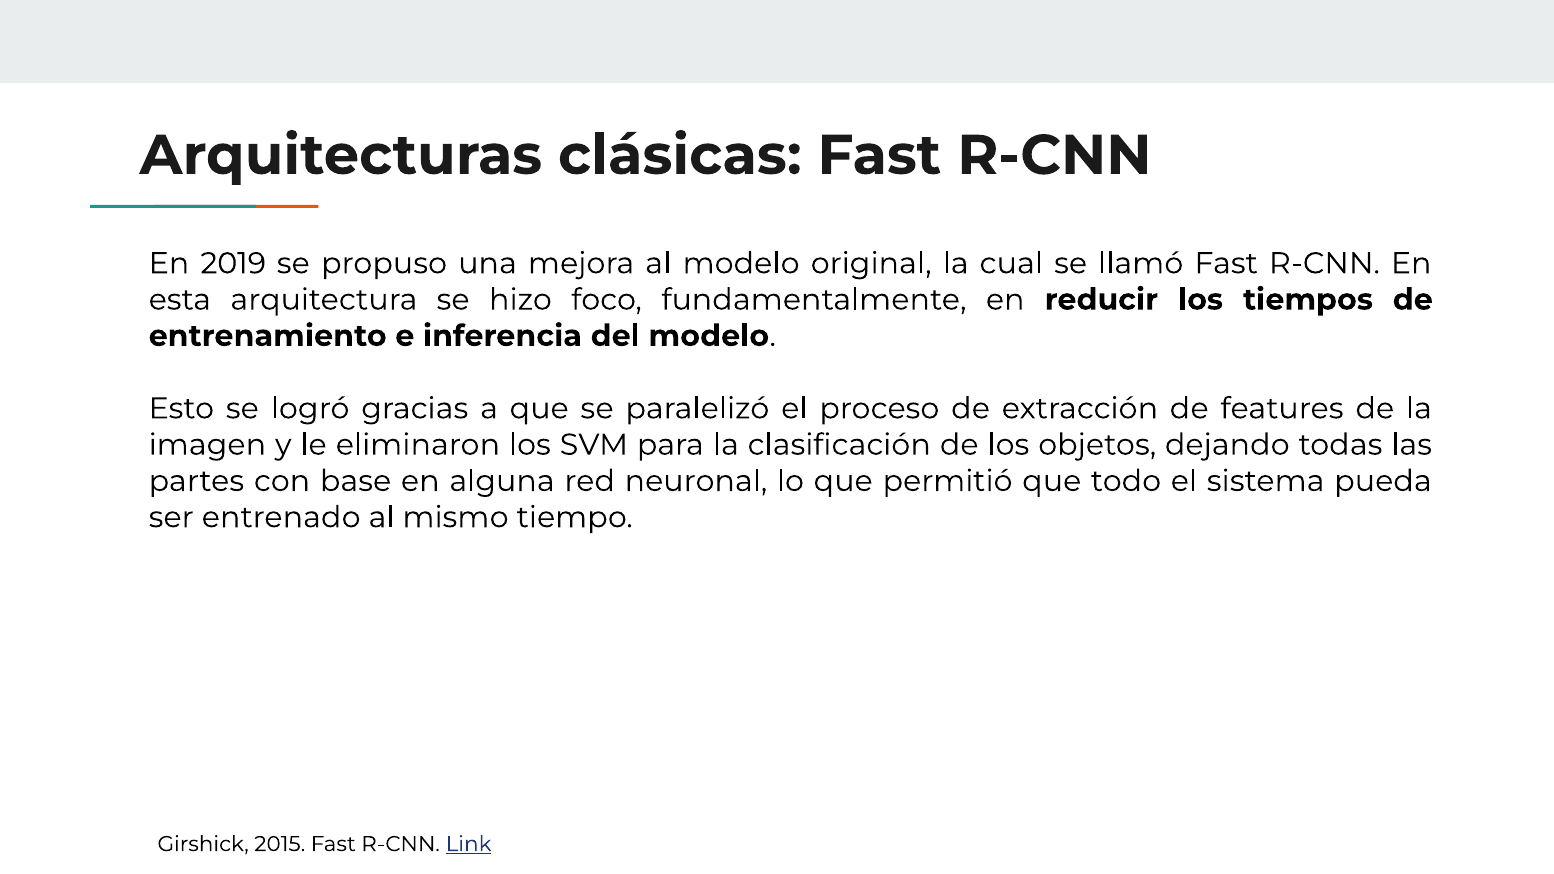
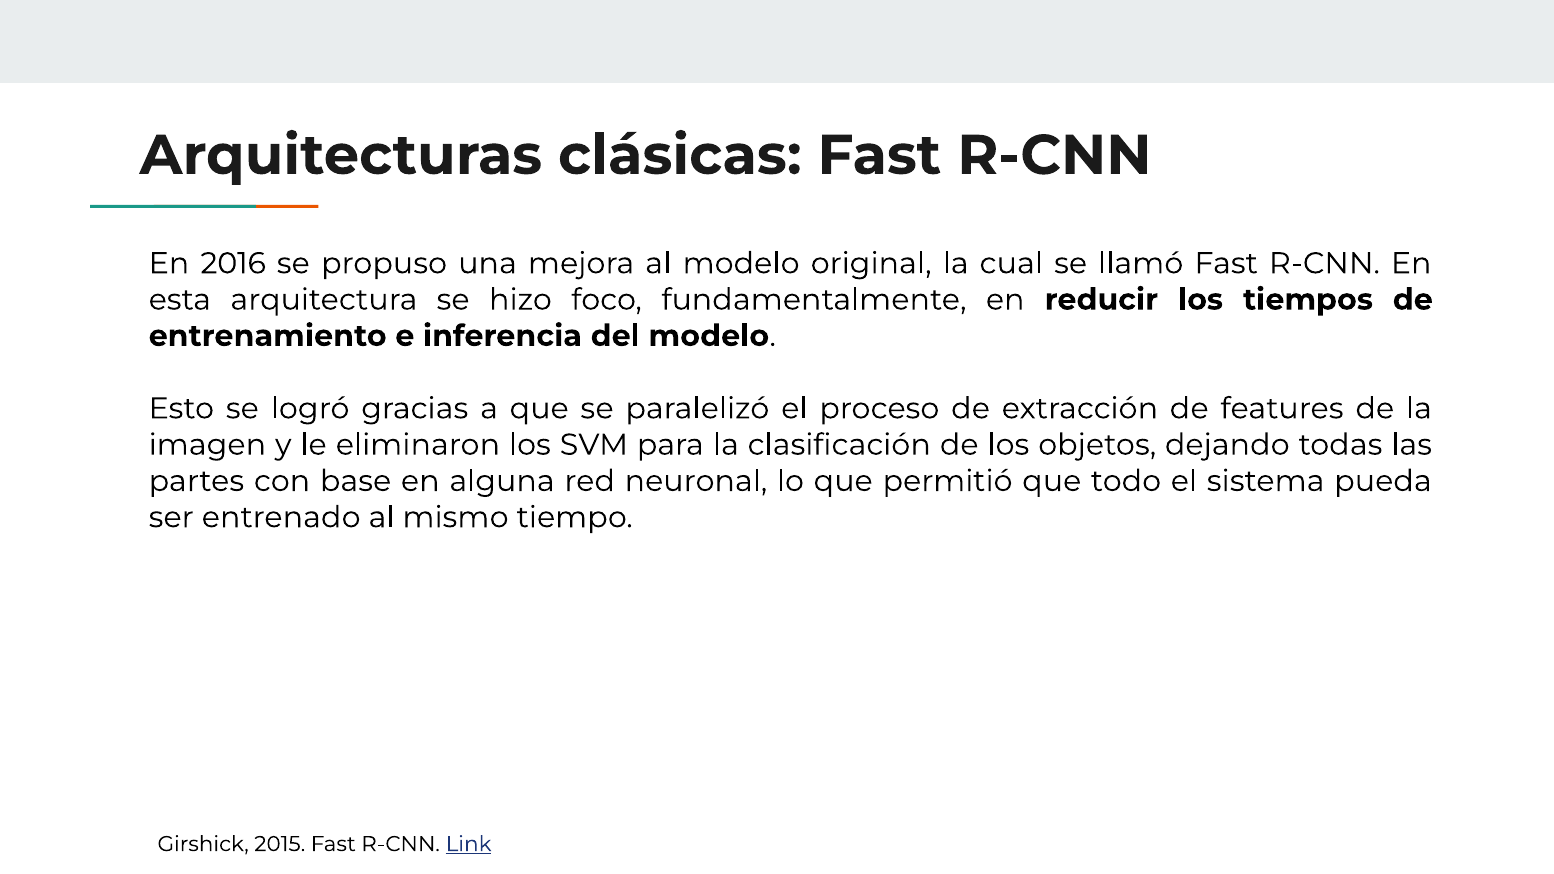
2019: 2019 -> 2016 (233, 263)
